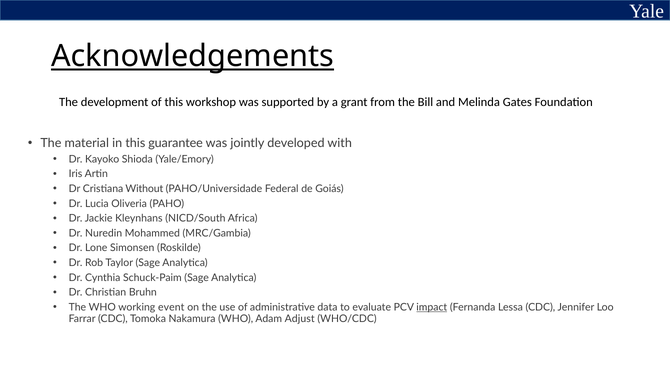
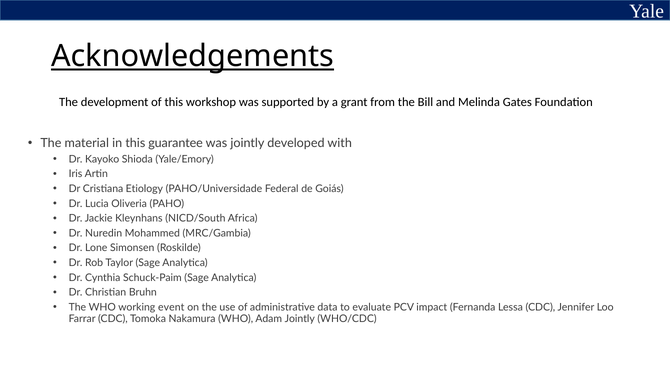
Without: Without -> Etiology (144, 189)
impact underline: present -> none (432, 307)
Adam Adjust: Adjust -> Jointly (300, 318)
